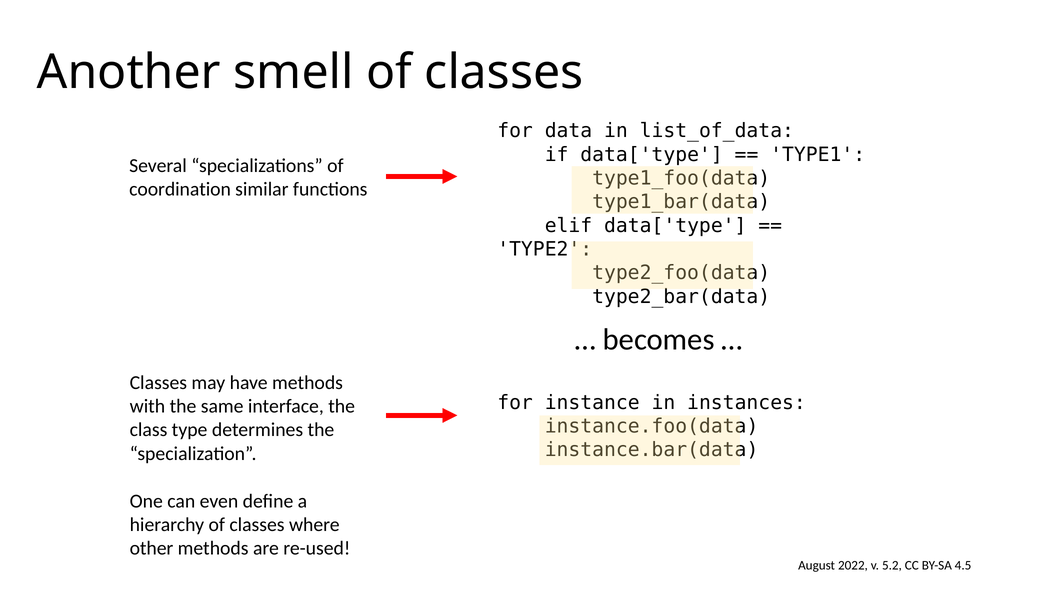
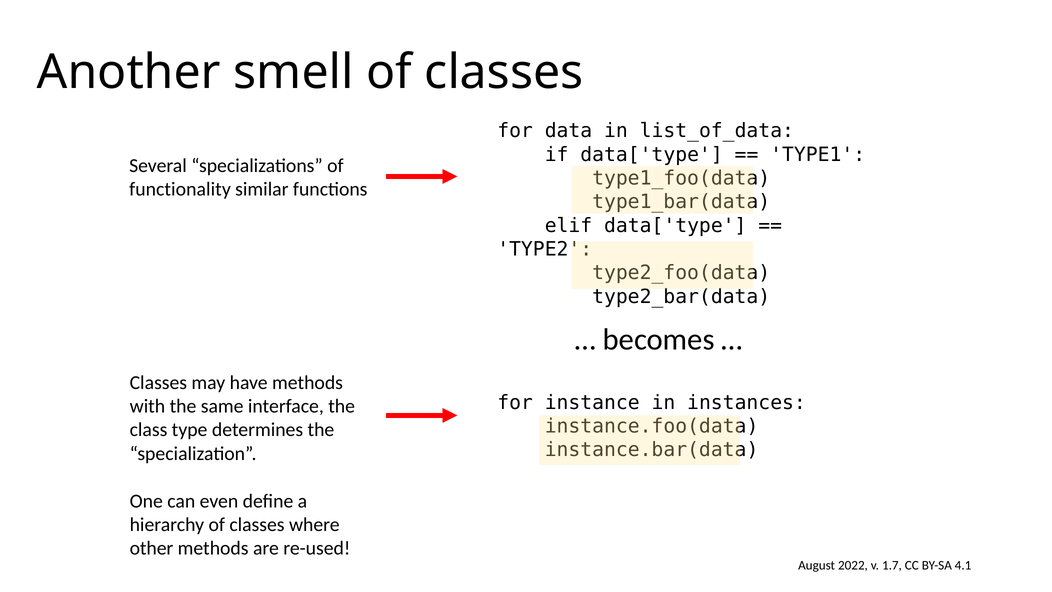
coordination: coordination -> functionality (180, 189)
5.2: 5.2 -> 1.7 (892, 565)
4.5: 4.5 -> 4.1 (963, 565)
